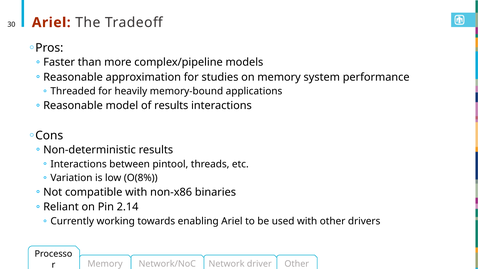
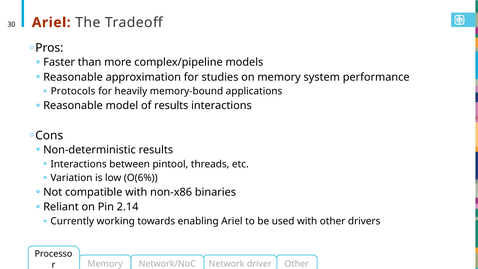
Threaded: Threaded -> Protocols (73, 91)
O(8%: O(8% -> O(6% (141, 178)
